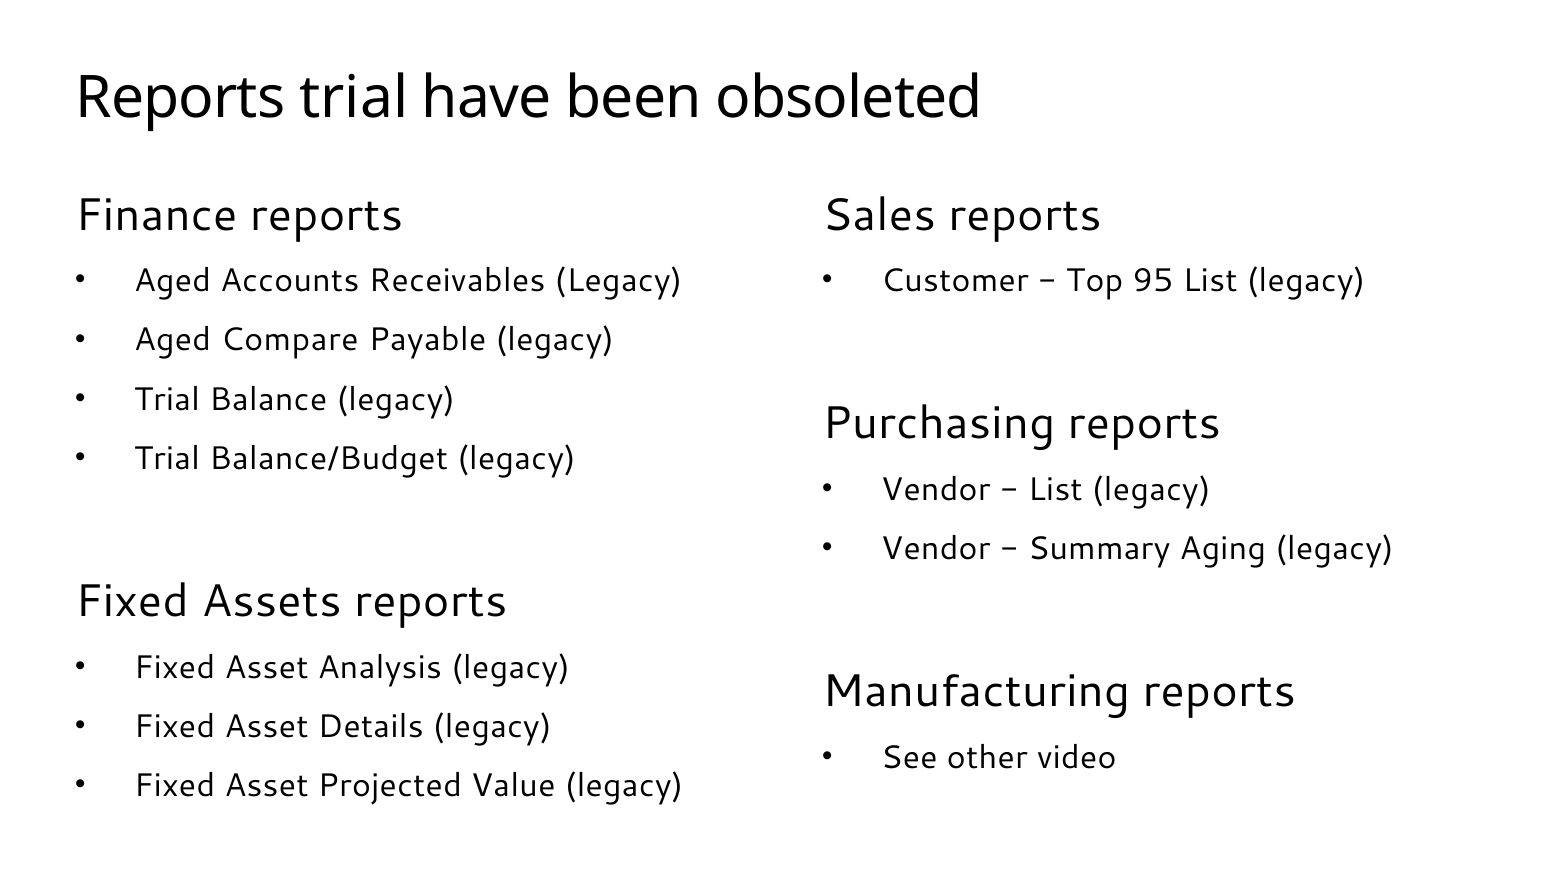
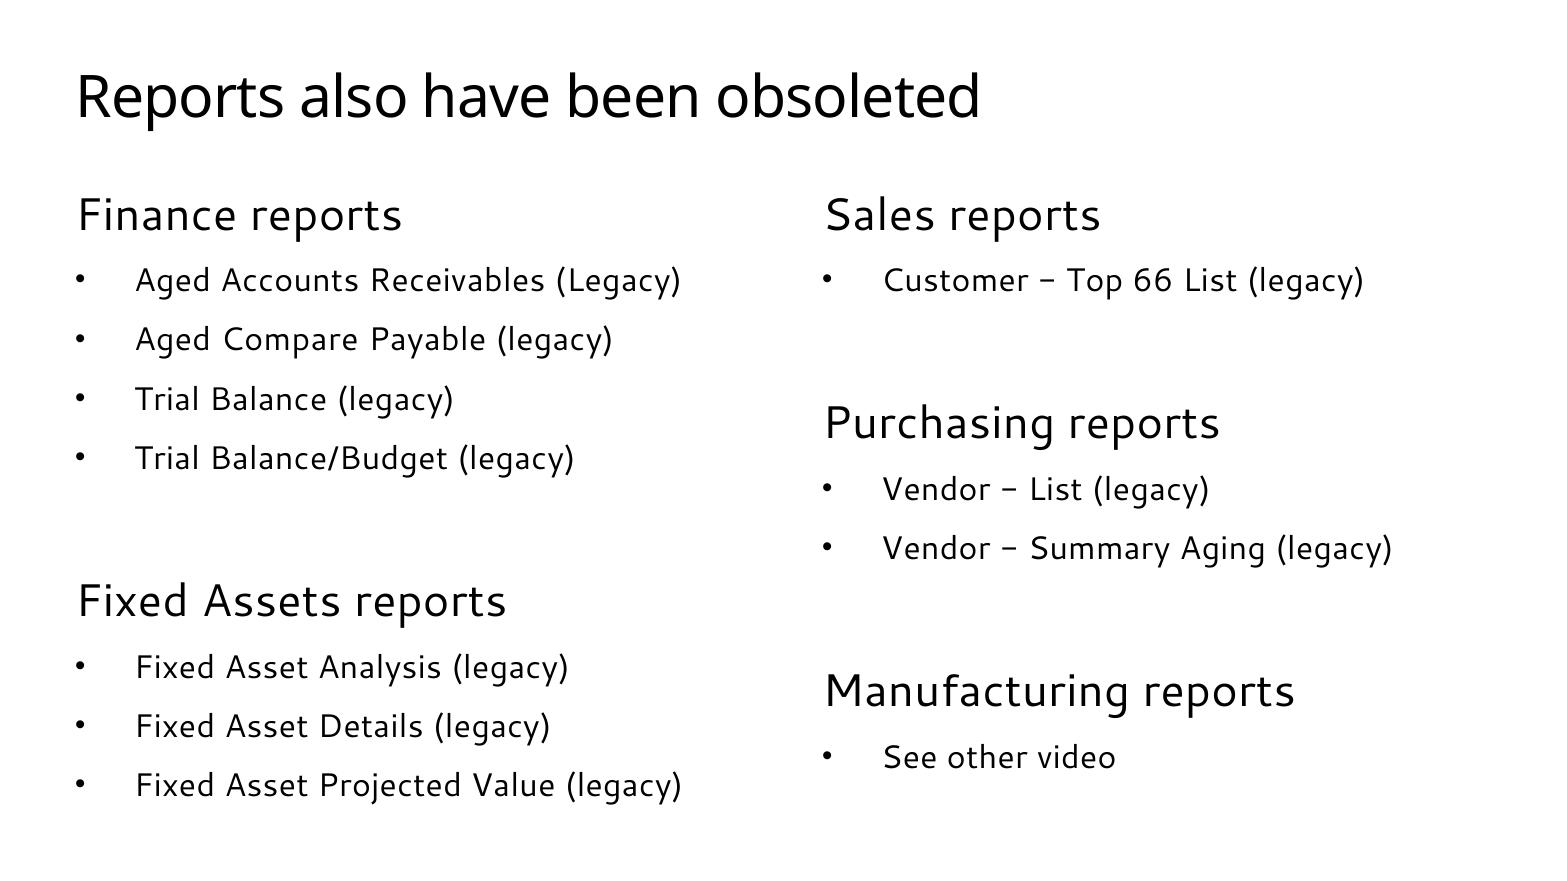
Reports trial: trial -> also (354, 98)
95: 95 -> 66 (1153, 281)
